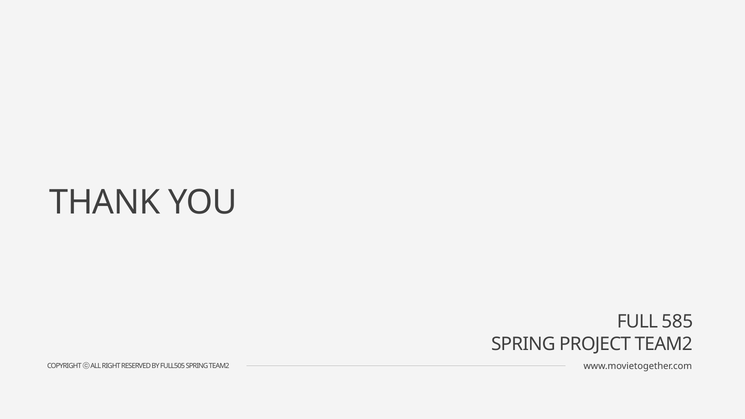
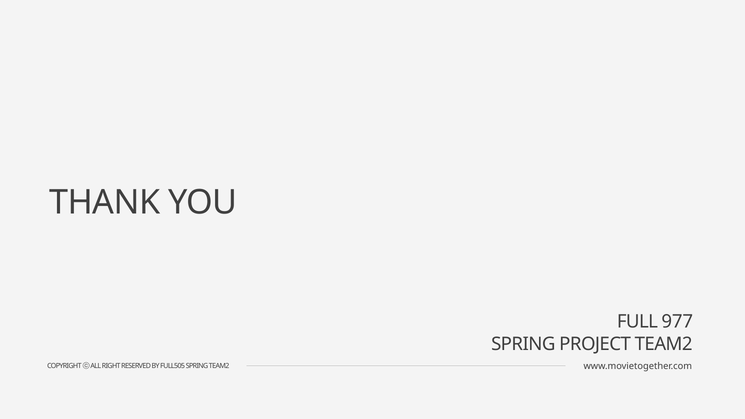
585: 585 -> 977 (677, 322)
